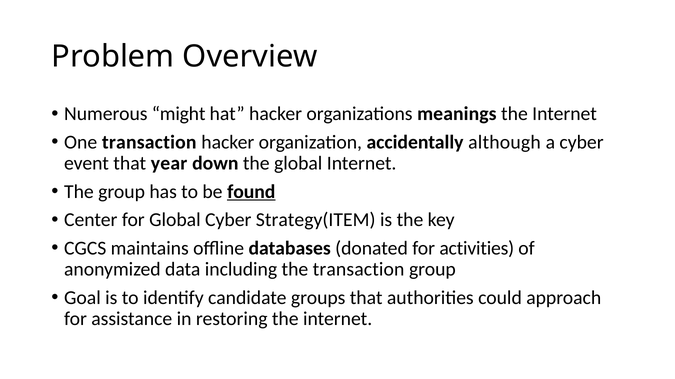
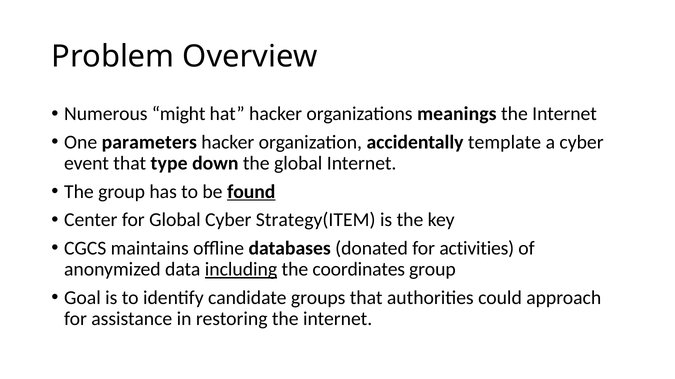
One transaction: transaction -> parameters (149, 142)
although: although -> template (505, 142)
year: year -> type (169, 164)
including underline: none -> present (241, 270)
the transaction: transaction -> coordinates (359, 270)
